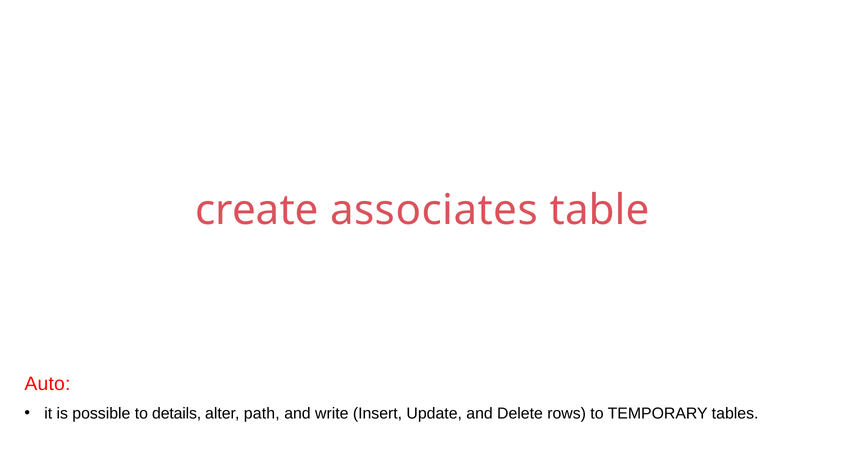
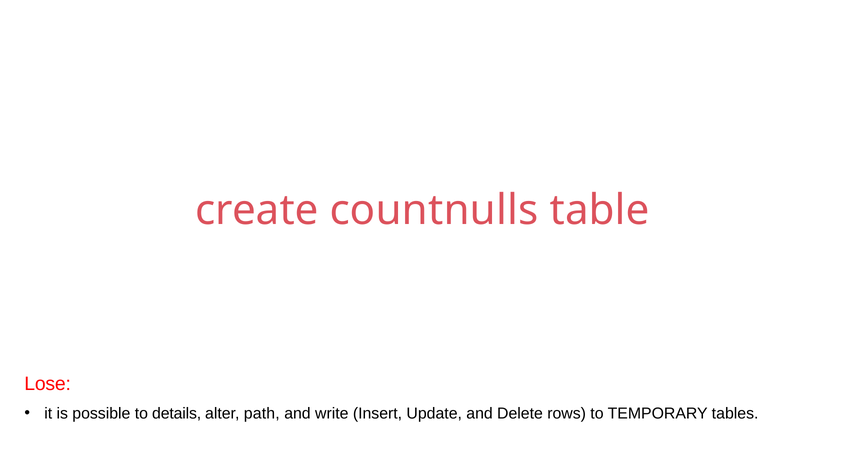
associates: associates -> countnulls (434, 210)
Auto: Auto -> Lose (48, 384)
